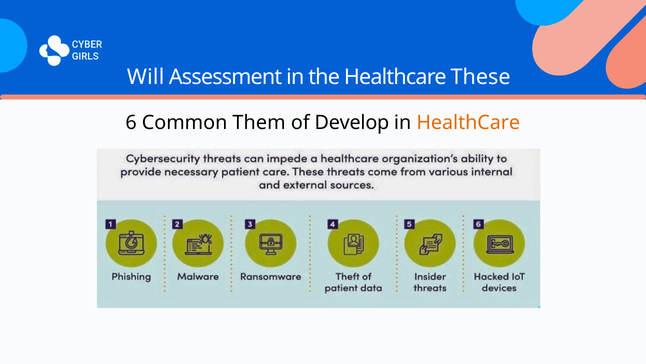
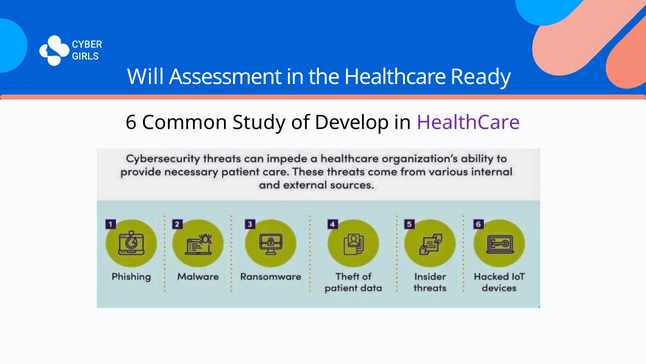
These: These -> Ready (481, 77)
Them: Them -> Study (259, 122)
HealthCare colour: orange -> purple (468, 122)
